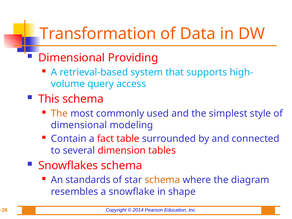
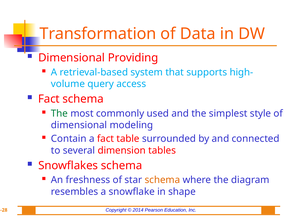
This: This -> Fact (49, 99)
The colour: orange -> green (59, 113)
standards: standards -> freshness (88, 180)
